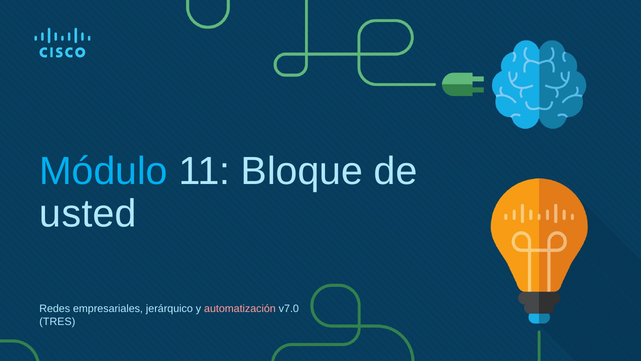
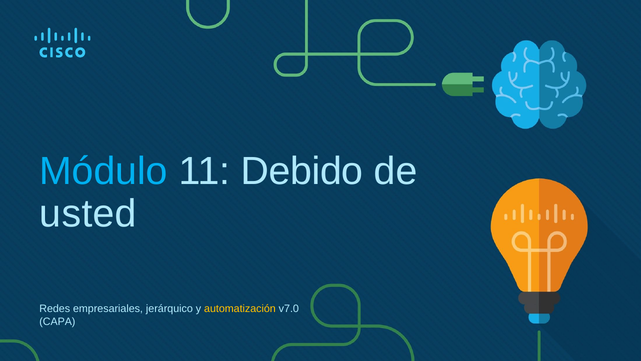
Bloque: Bloque -> Debido (302, 171)
automatización colour: pink -> yellow (240, 309)
TRES: TRES -> CAPA (57, 321)
